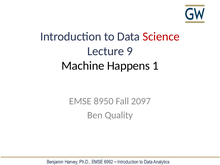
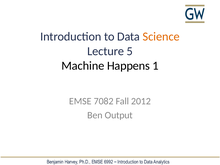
Science colour: red -> orange (161, 37)
9: 9 -> 5 (130, 51)
8950: 8950 -> 7082 (104, 101)
2097: 2097 -> 2012 (141, 101)
Quality: Quality -> Output (119, 115)
